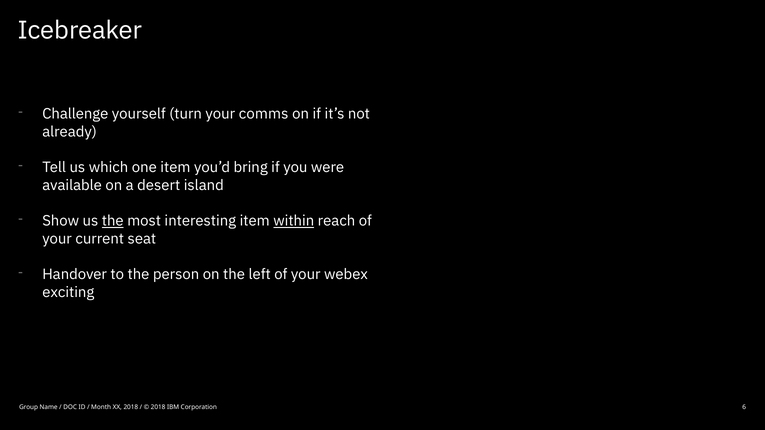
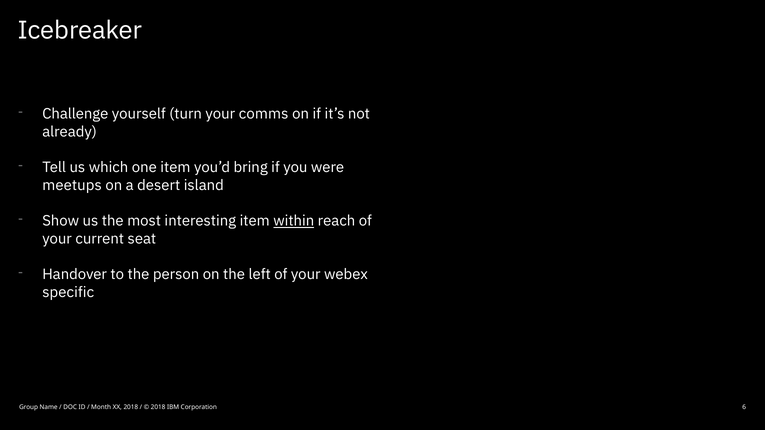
available: available -> meetups (72, 185)
the underline: present -> none (113, 221)
exciting: exciting -> specific (68, 293)
